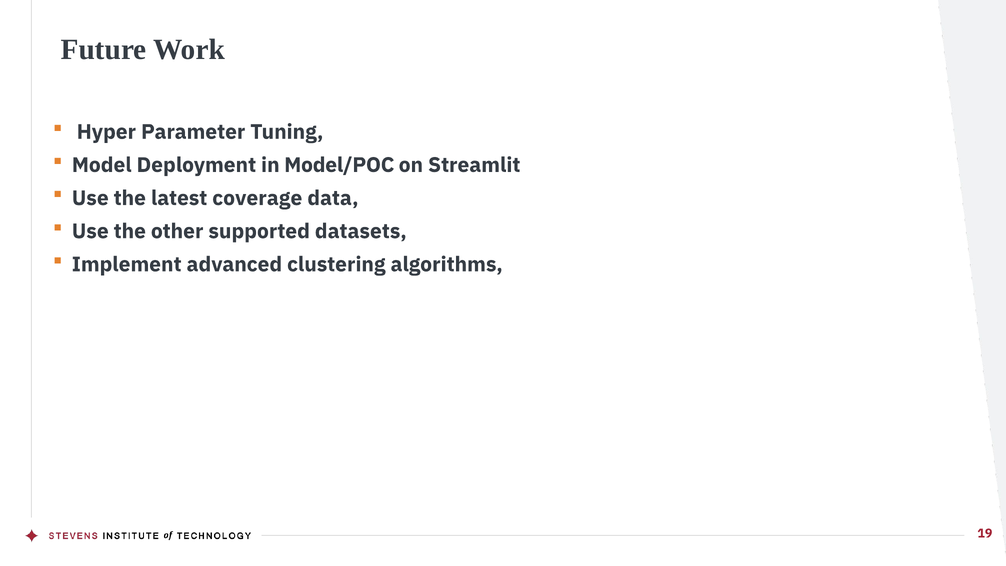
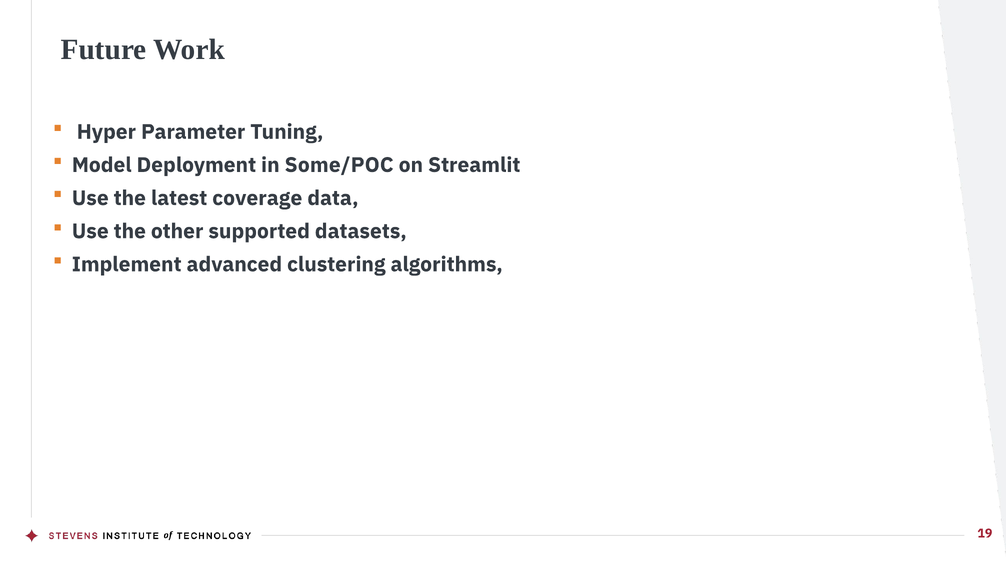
Model/POC: Model/POC -> Some/POC (339, 165)
